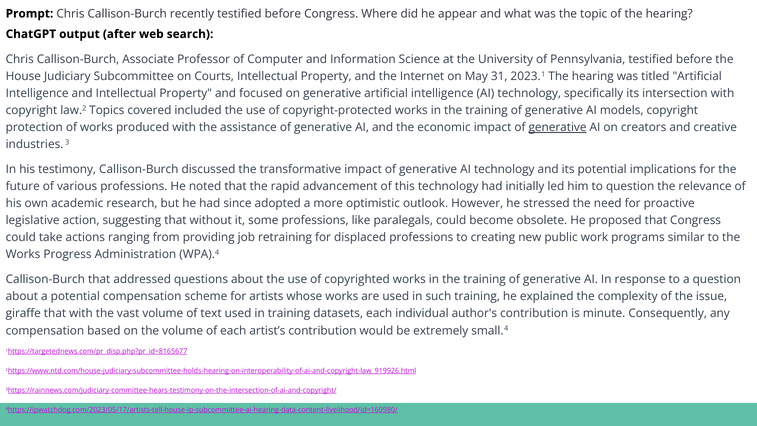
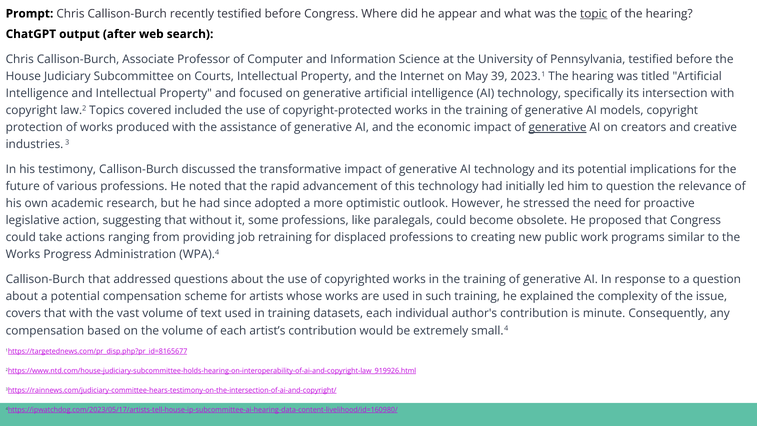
topic underline: none -> present (594, 14)
31: 31 -> 39 (499, 76)
giraffe: giraffe -> covers (23, 313)
